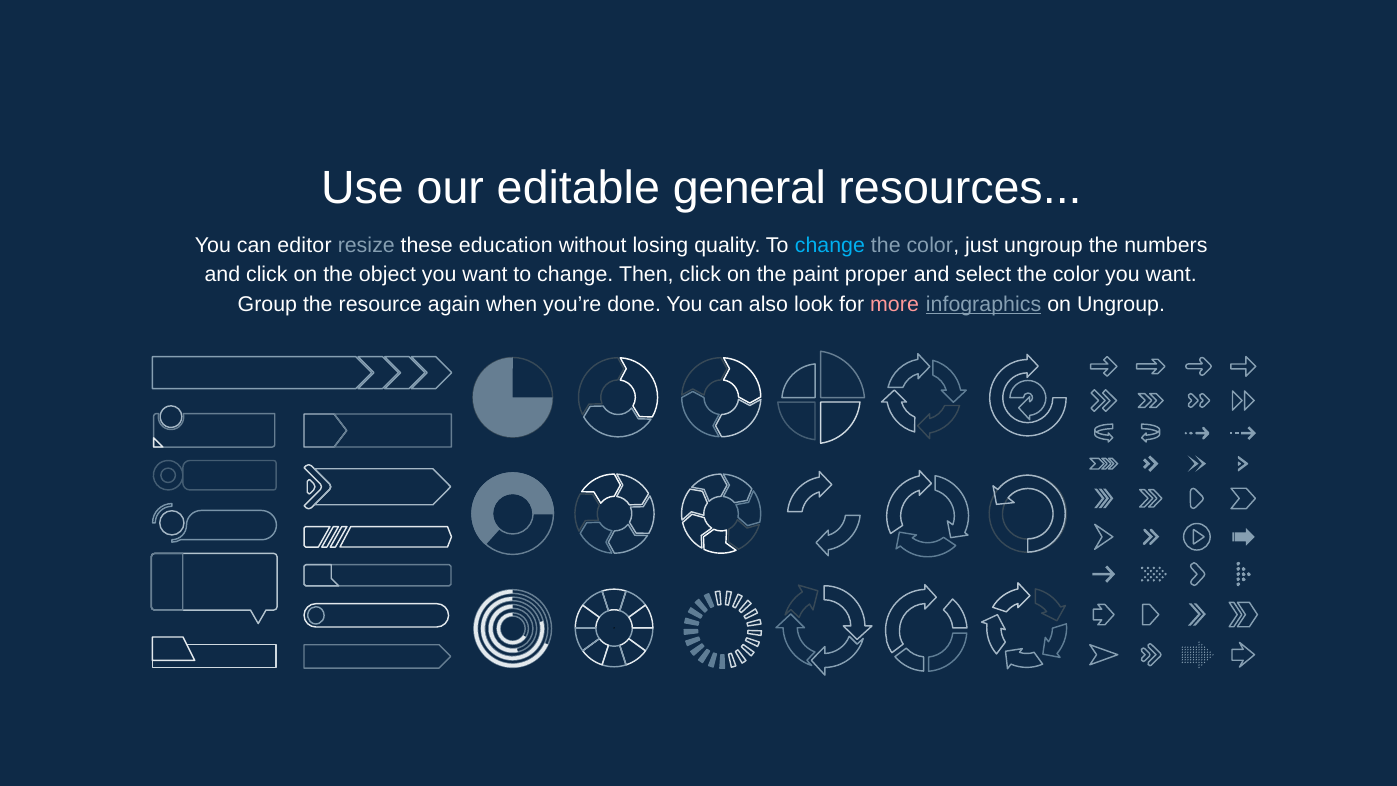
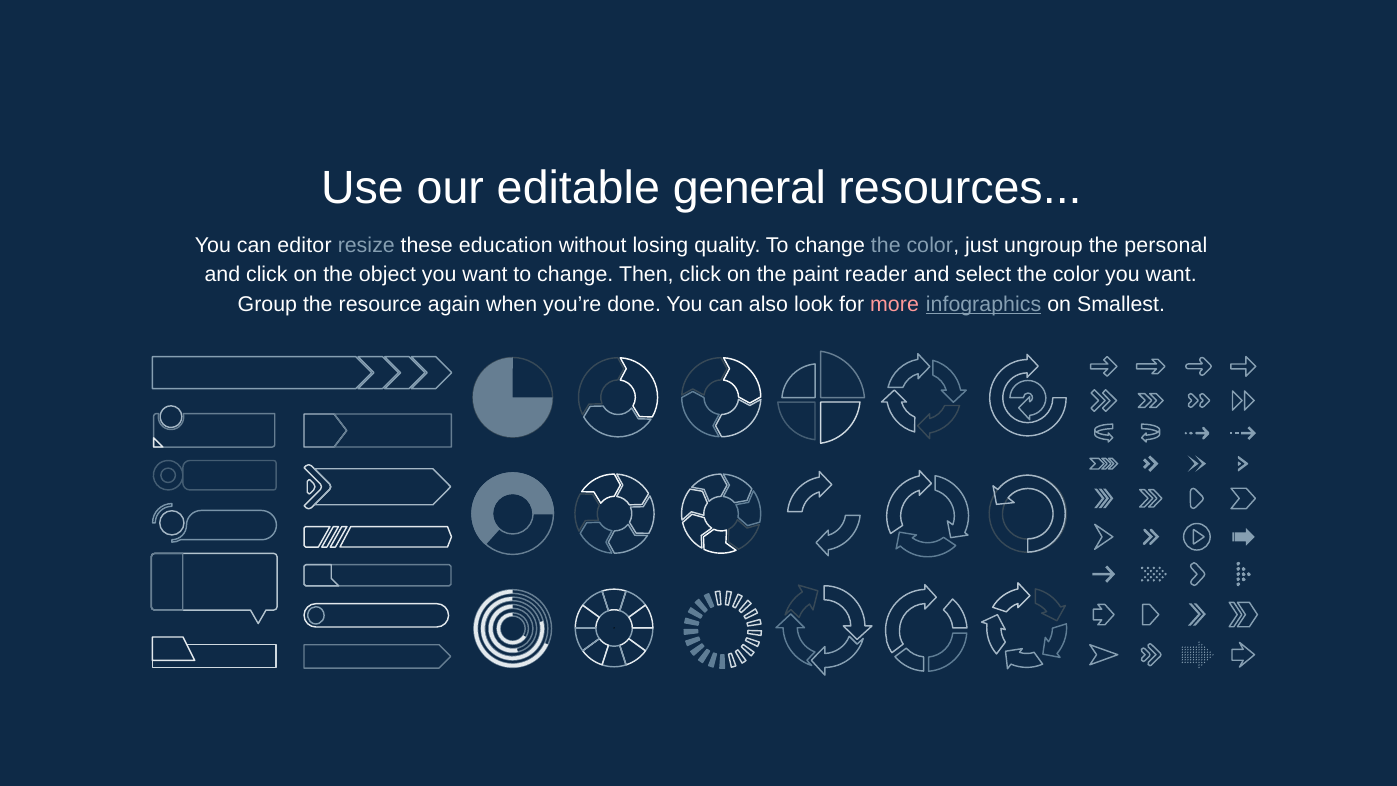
change colour: light blue -> white (830, 245)
numbers: numbers -> personal (1166, 245)
proper: proper -> reader (876, 275)
on Ungroup: Ungroup -> Smallest (1121, 304)
